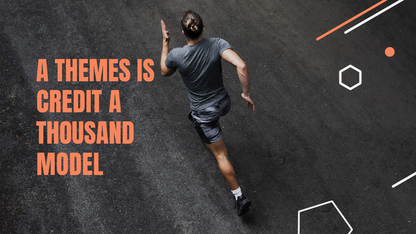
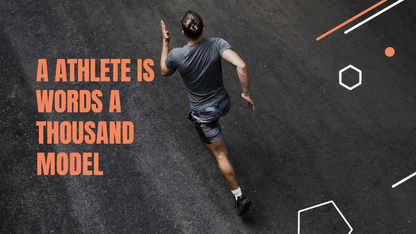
THEMES: THEMES -> ATHLETE (93, 73)
CREDIT: CREDIT -> WORDS (70, 104)
